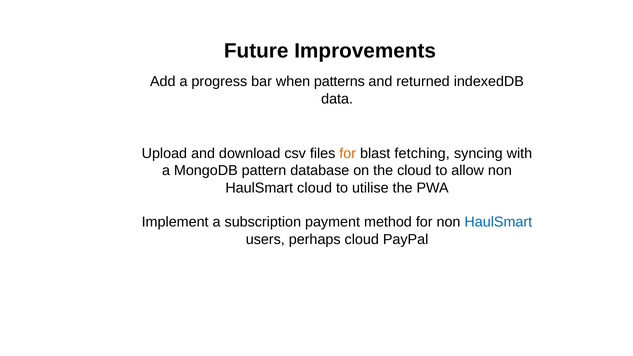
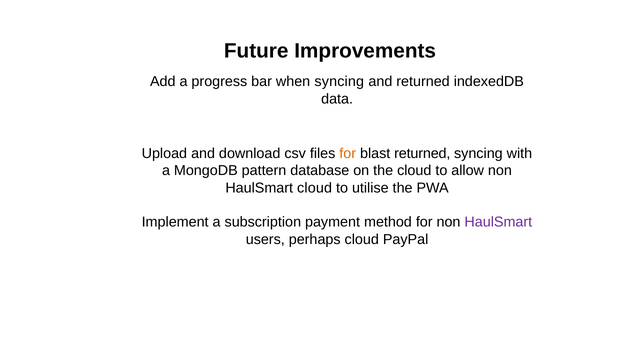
when patterns: patterns -> syncing (339, 82)
blast fetching: fetching -> returned (422, 153)
HaulSmart colour: blue -> purple (498, 222)
